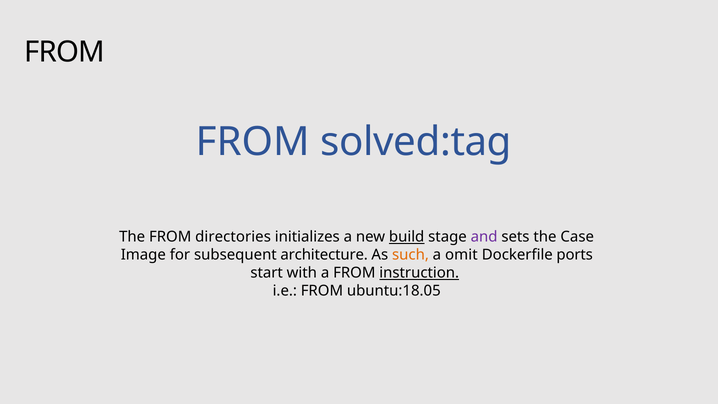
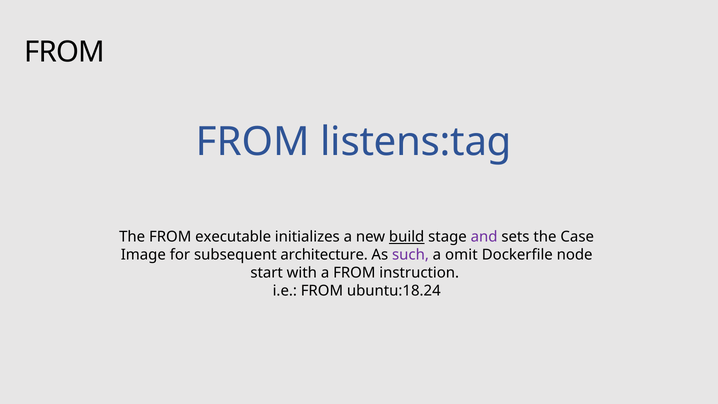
solved:tag: solved:tag -> listens:tag (416, 142)
directories: directories -> executable (233, 237)
such colour: orange -> purple (410, 255)
ports: ports -> node (575, 255)
instruction underline: present -> none (419, 273)
ubuntu:18.05: ubuntu:18.05 -> ubuntu:18.24 (394, 291)
